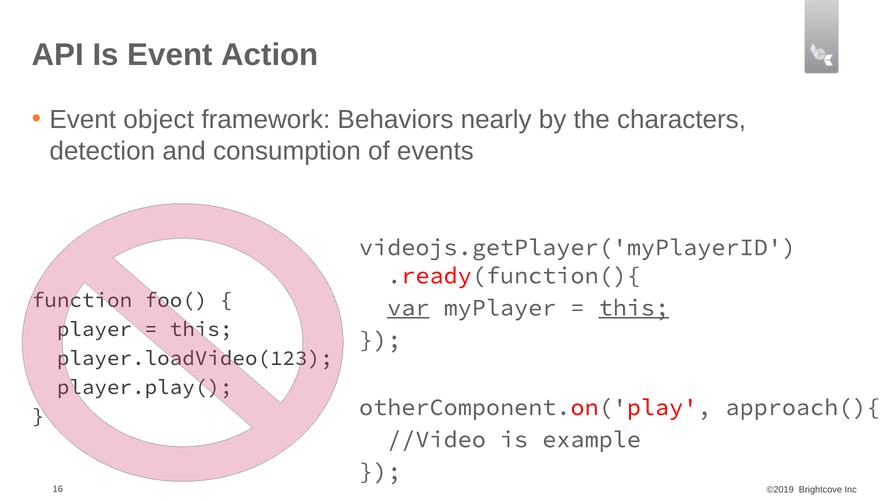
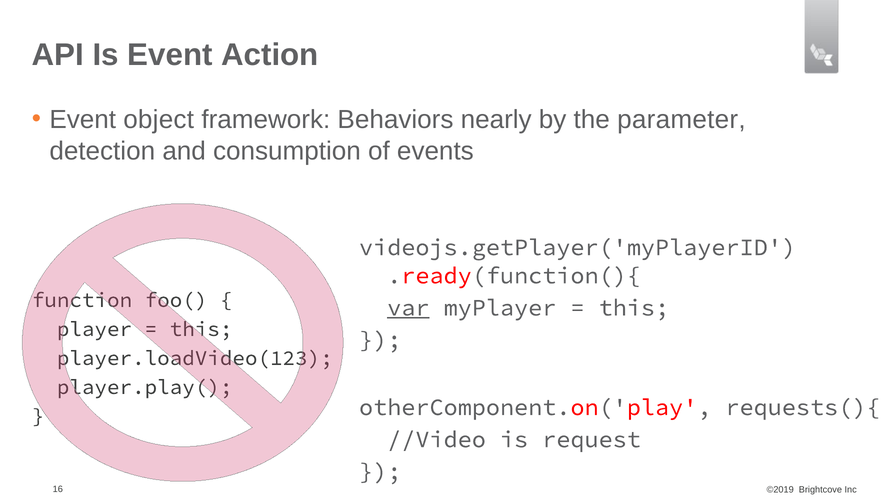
characters: characters -> parameter (681, 120)
this underline: present -> none (634, 307)
approach(){: approach(){ -> requests(){ (803, 407)
example: example -> request (592, 439)
